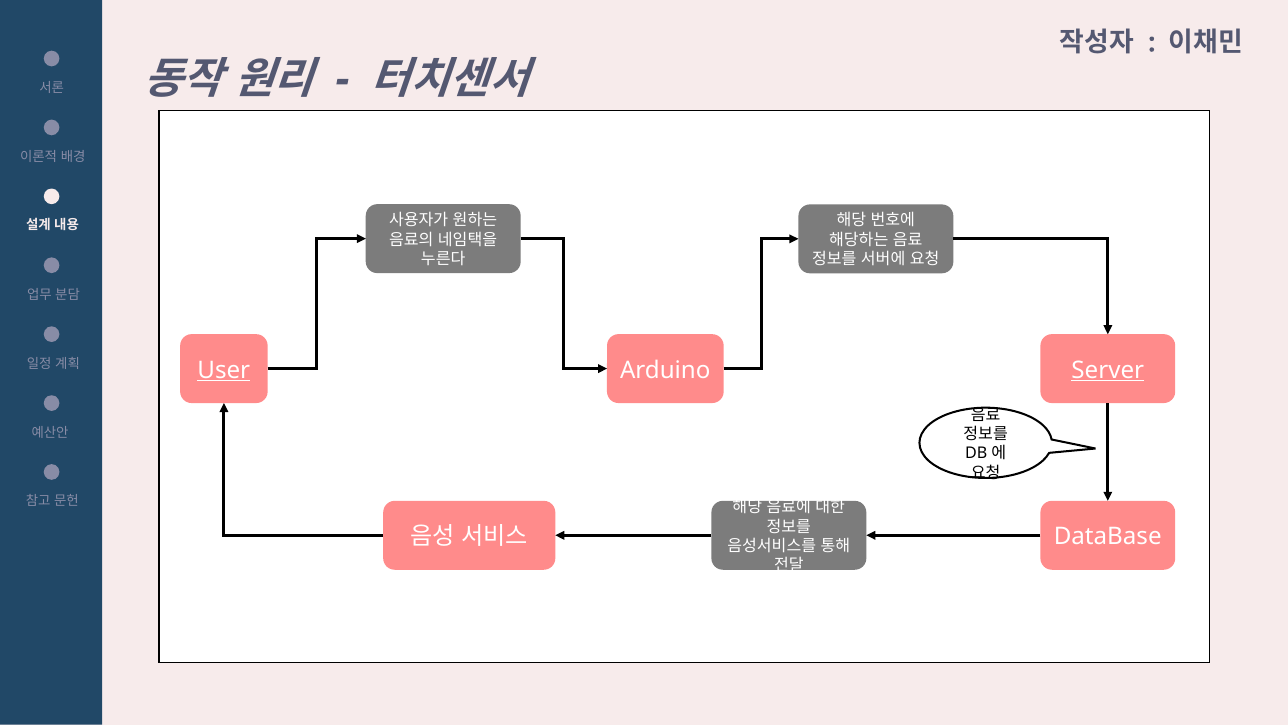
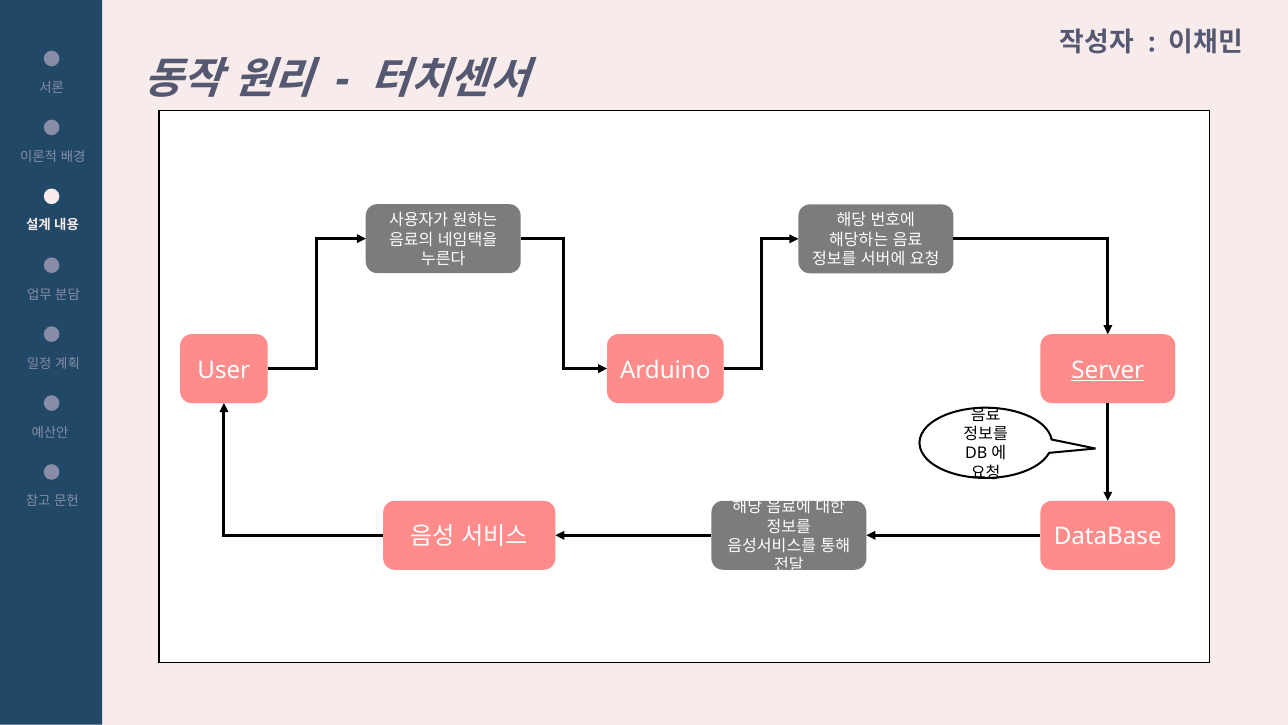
User underline: present -> none (224, 370)
